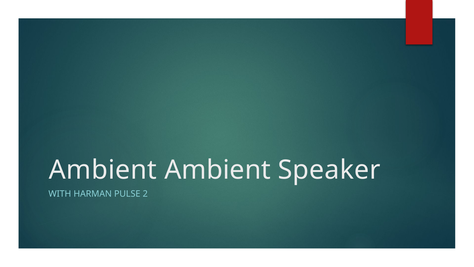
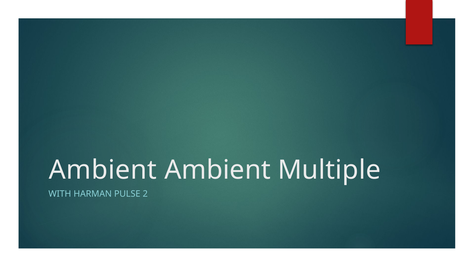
Speaker: Speaker -> Multiple (329, 170)
